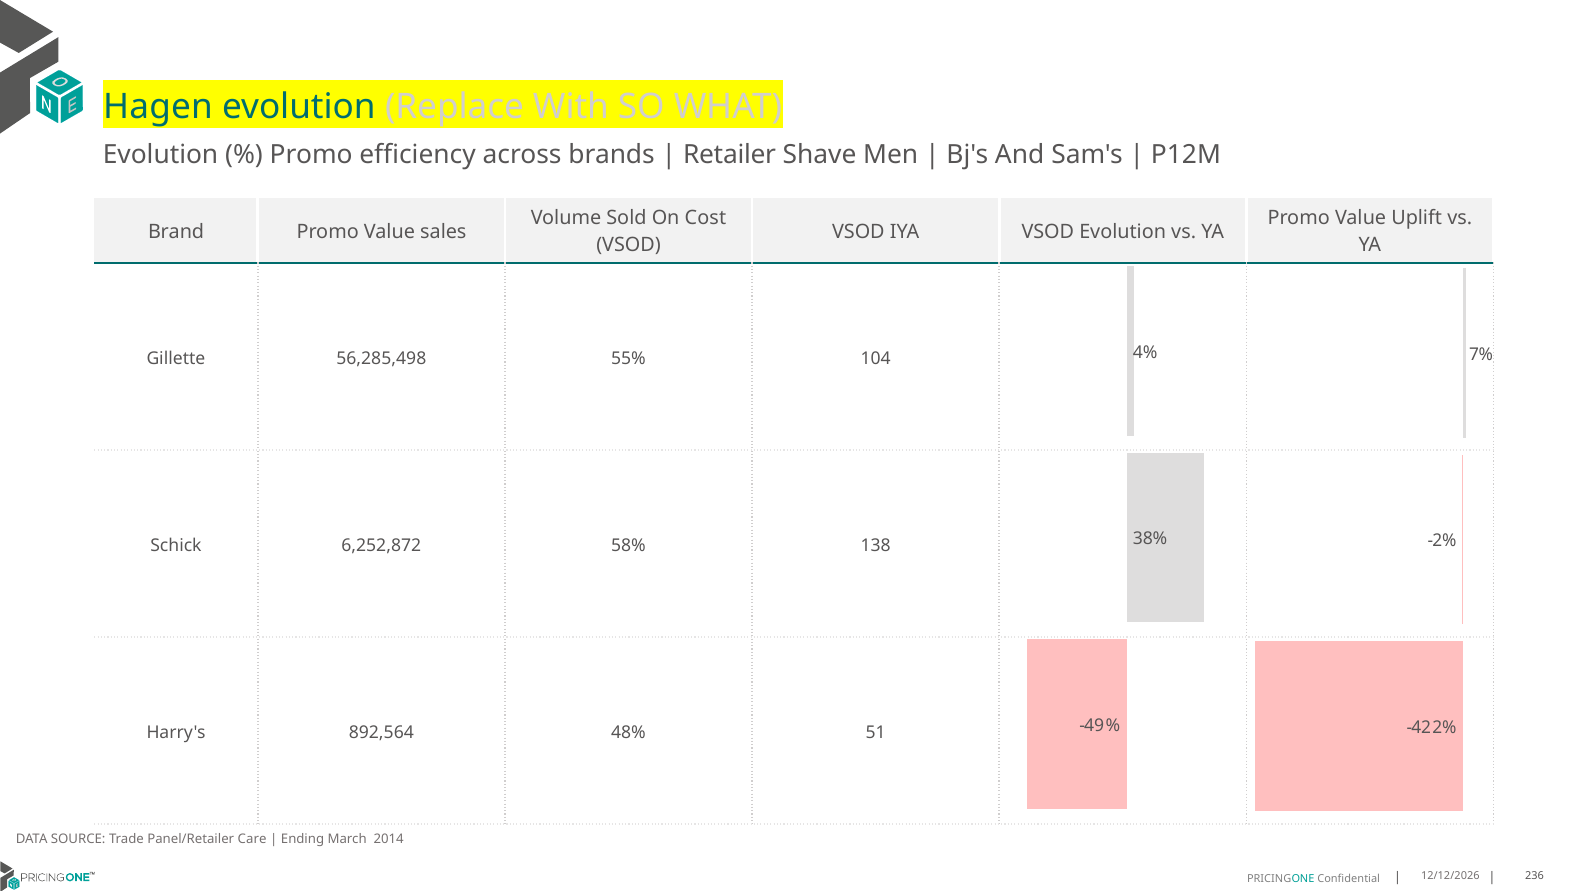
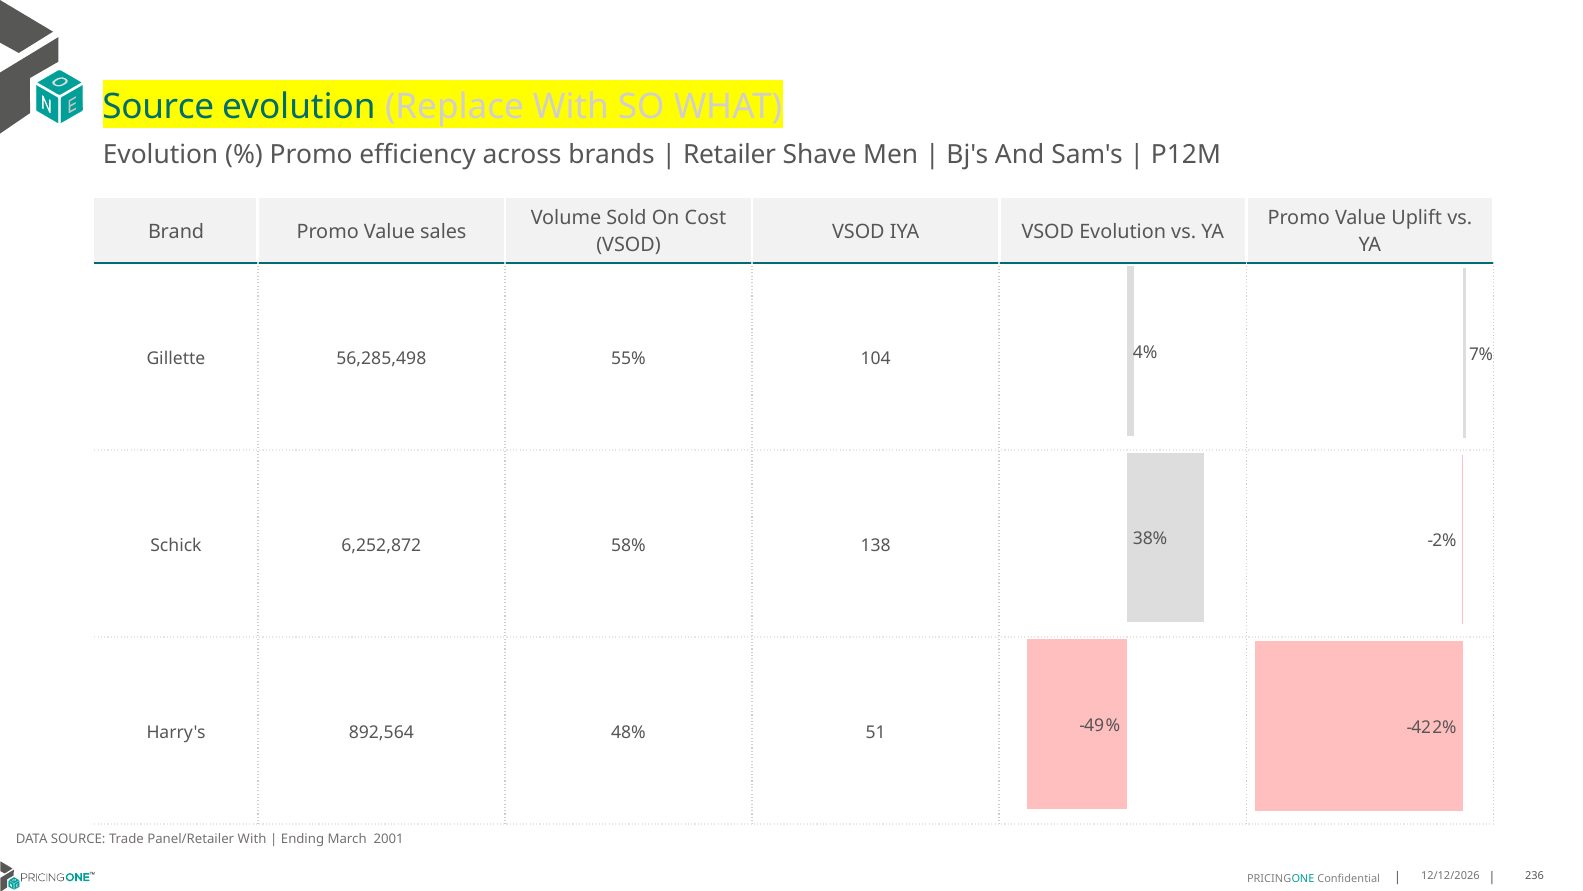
Hagen: Hagen -> Source (158, 106)
Panel/Retailer Care: Care -> With (252, 839)
2014: 2014 -> 2001 (389, 839)
